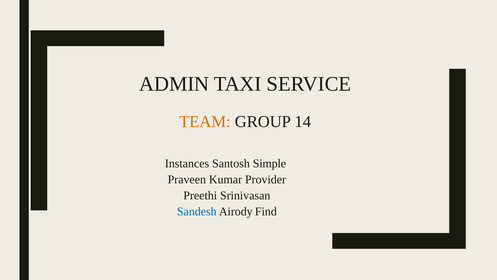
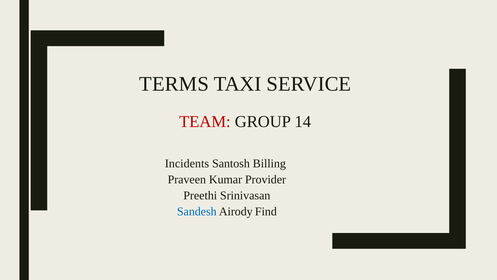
ADMIN: ADMIN -> TERMS (174, 84)
TEAM colour: orange -> red (205, 121)
Instances: Instances -> Incidents (187, 163)
Simple: Simple -> Billing (269, 163)
